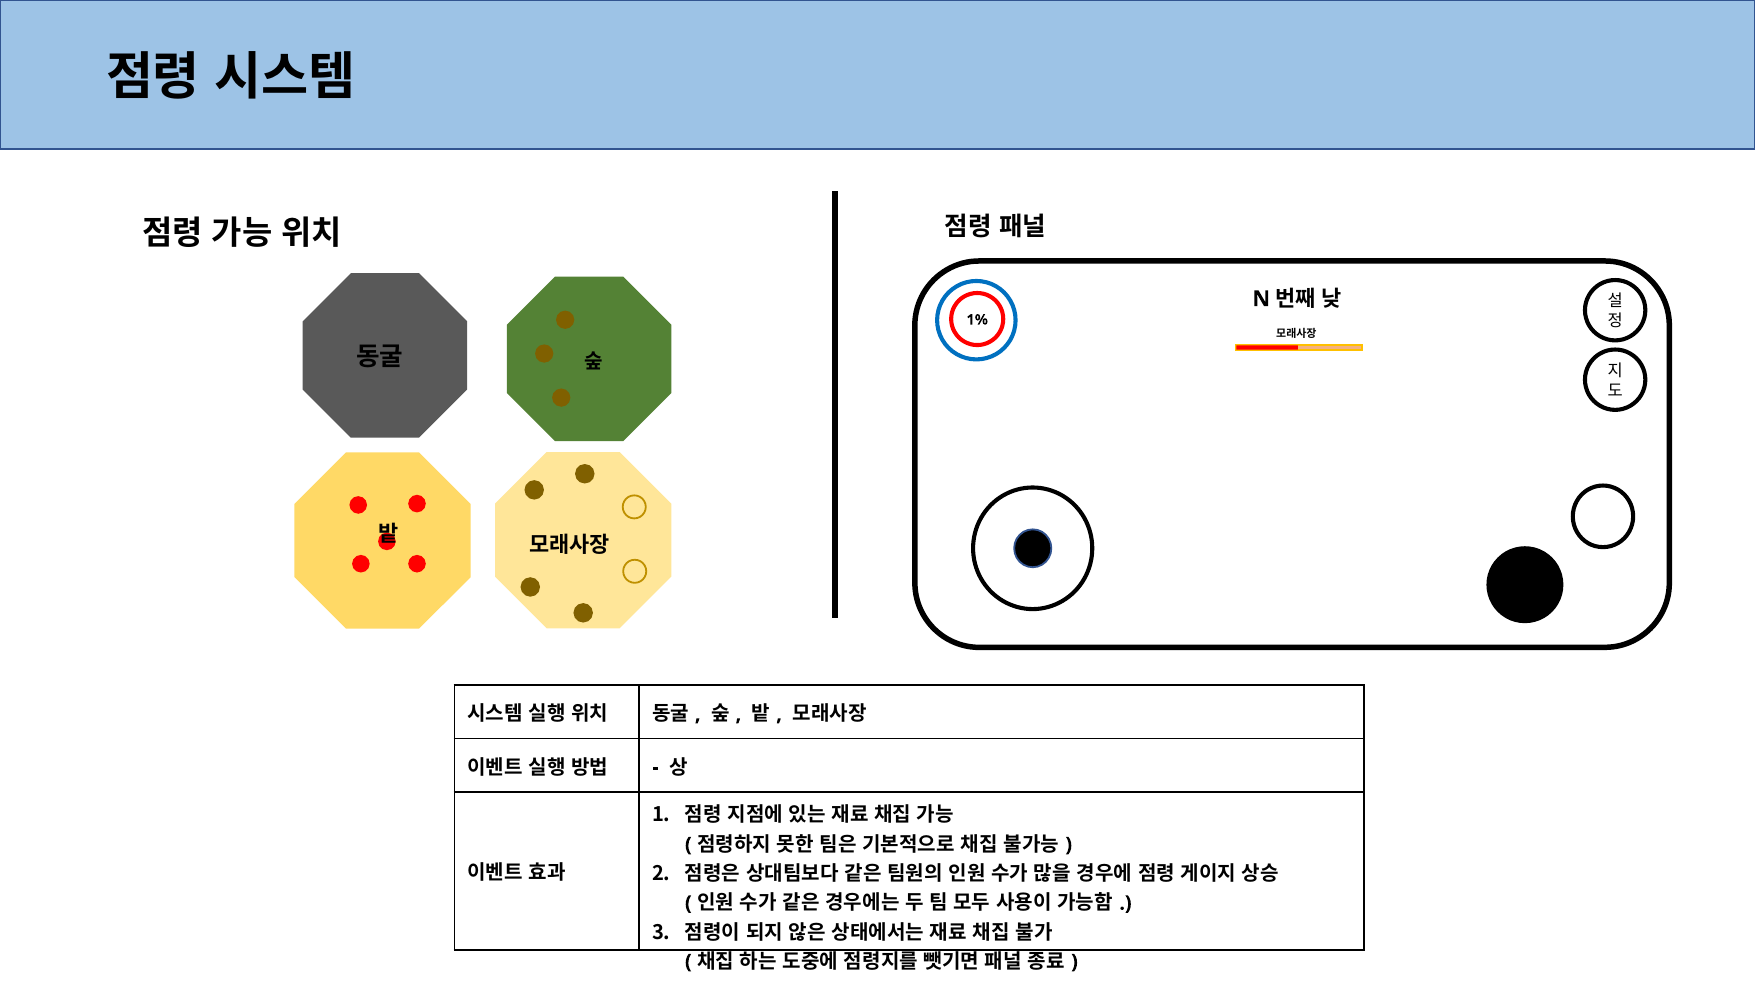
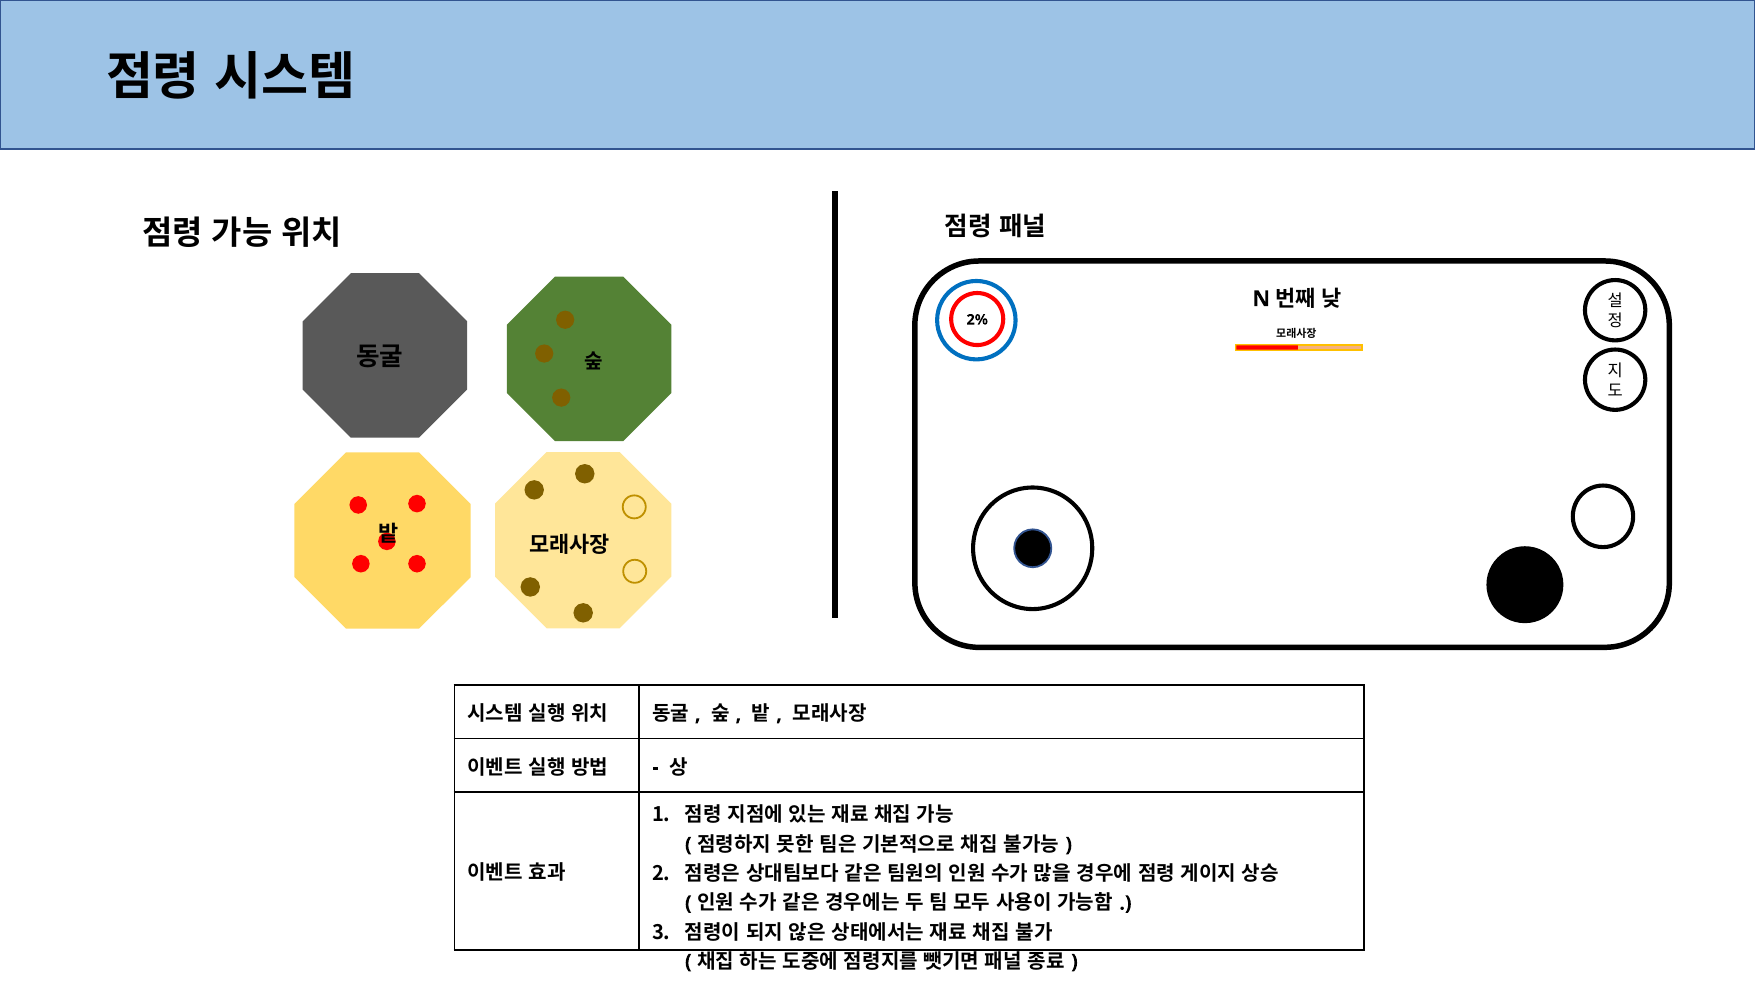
1%: 1% -> 2% (977, 320)
